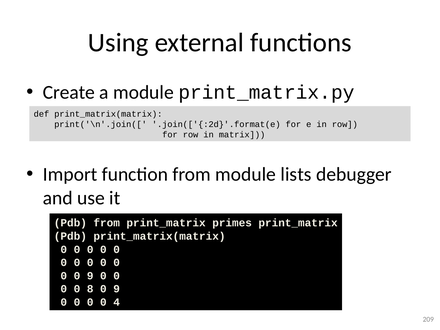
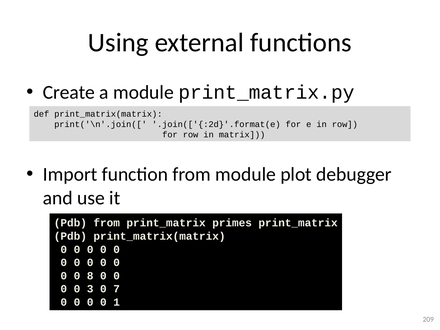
lists: lists -> plot (296, 174)
0 0 9: 9 -> 8 (90, 276)
8: 8 -> 3 (90, 289)
9: 9 -> 7 (117, 289)
4: 4 -> 1 (117, 302)
